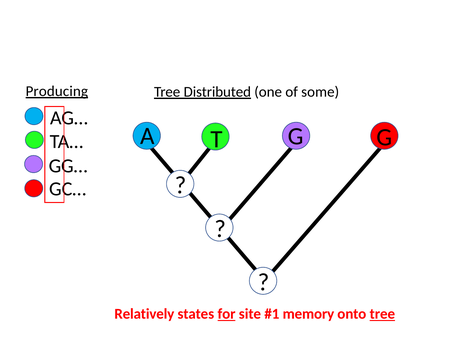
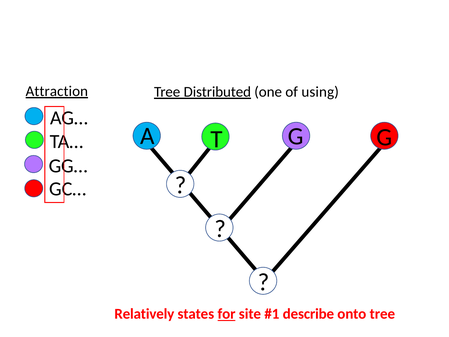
Producing: Producing -> Attraction (57, 91)
some: some -> using (320, 92)
memory: memory -> describe (308, 314)
tree underline: present -> none (382, 314)
